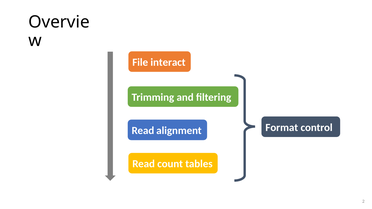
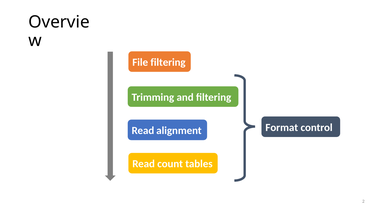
File interact: interact -> filtering (168, 62)
